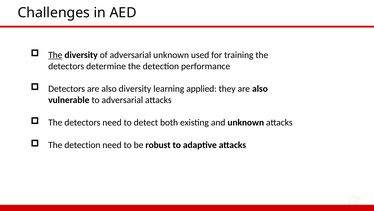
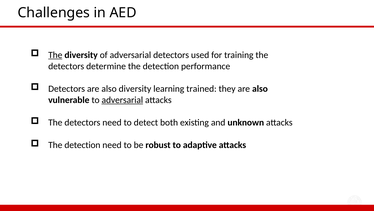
adversarial unknown: unknown -> detectors (171, 55)
applied: applied -> trained (201, 88)
adversarial underline: none -> present (122, 100)
